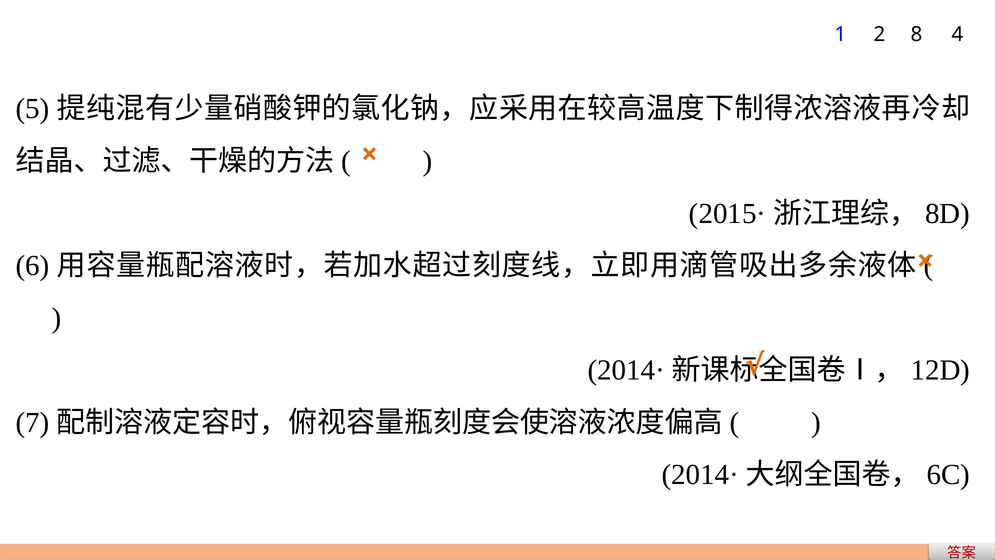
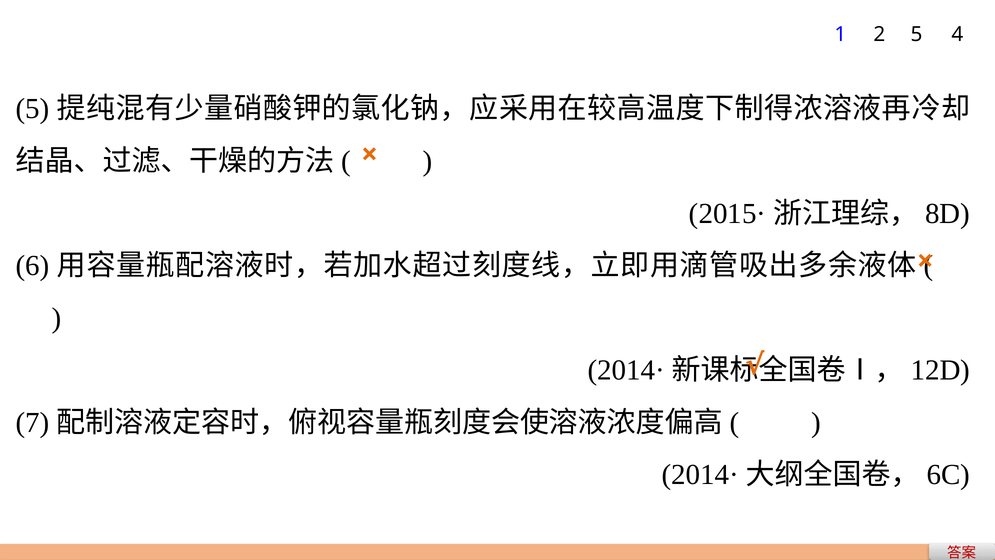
2 8: 8 -> 5 (916, 34)
